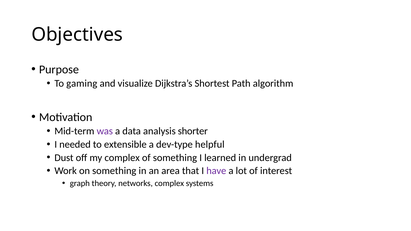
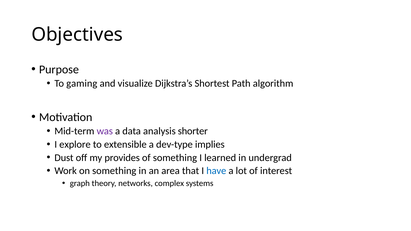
needed: needed -> explore (75, 145)
helpful: helpful -> implies (210, 145)
my complex: complex -> provides (122, 158)
have colour: purple -> blue (216, 171)
